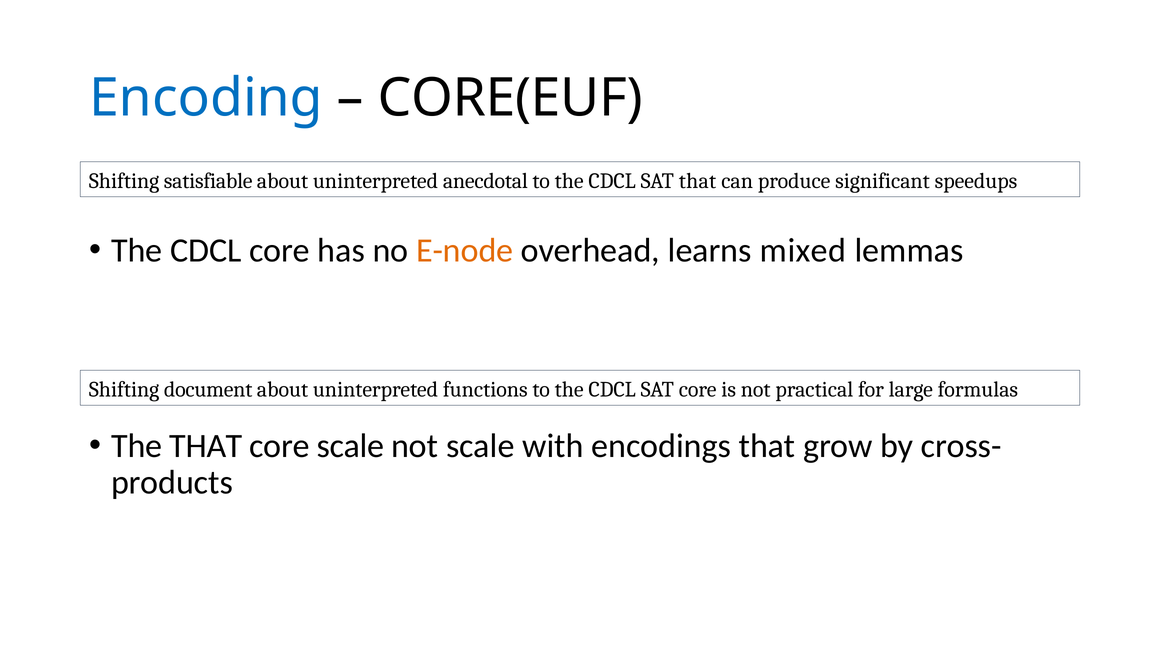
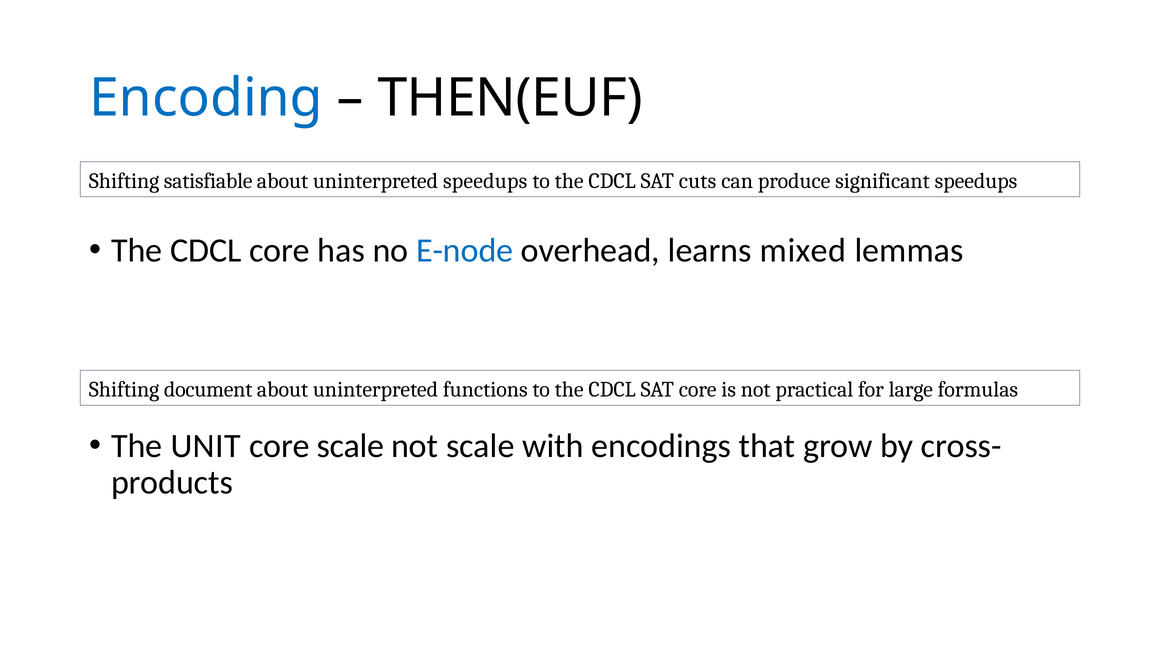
CORE(EUF: CORE(EUF -> THEN(EUF (510, 98)
uninterpreted anecdotal: anecdotal -> speedups (485, 181)
SAT that: that -> cuts (698, 181)
E-node colour: orange -> blue (465, 251)
The THAT: THAT -> UNIT (206, 446)
